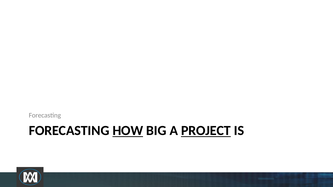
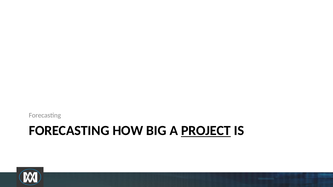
HOW underline: present -> none (128, 131)
